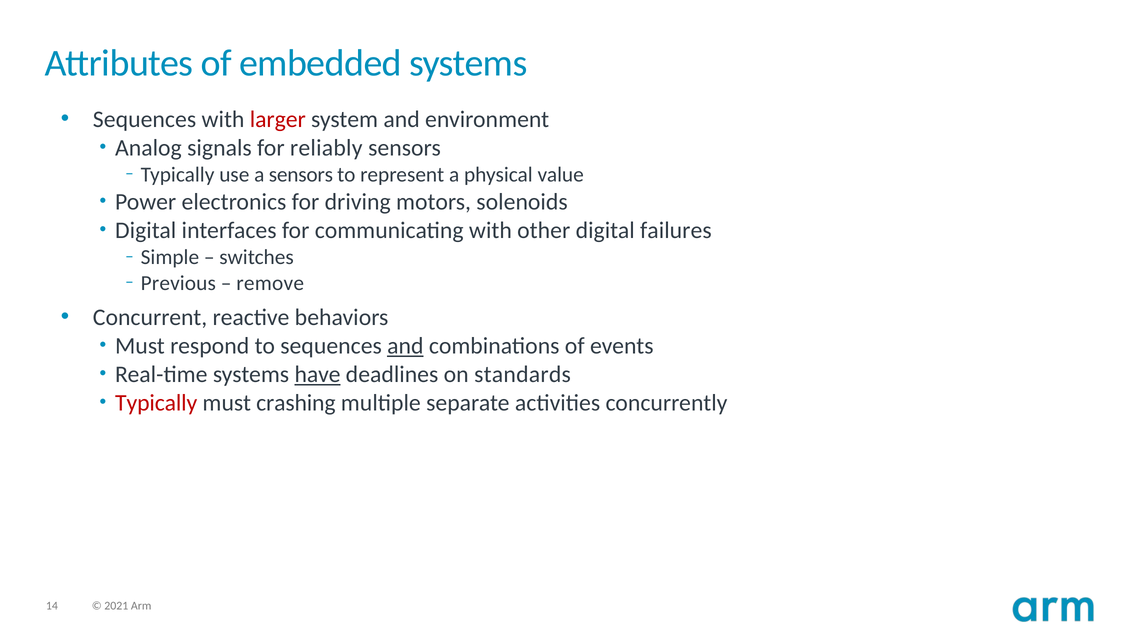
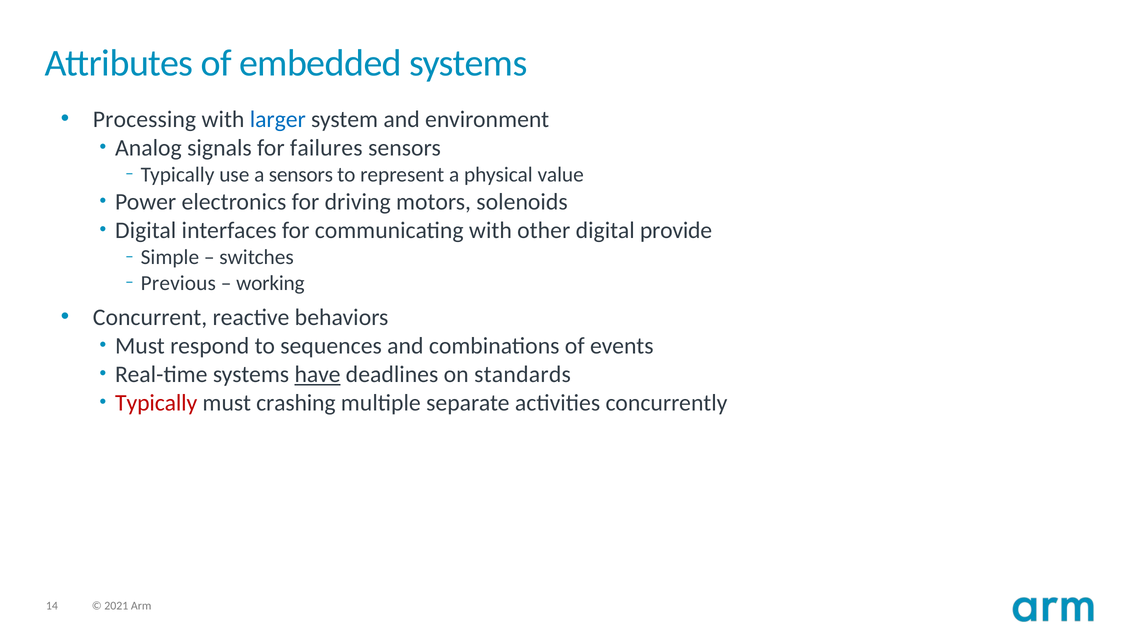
Sequences: Sequences -> Processing (144, 119)
larger colour: red -> blue (278, 119)
reliably: reliably -> failures (326, 148)
failures: failures -> provide (676, 230)
remove: remove -> working (270, 283)
and underline: present -> none (405, 346)
